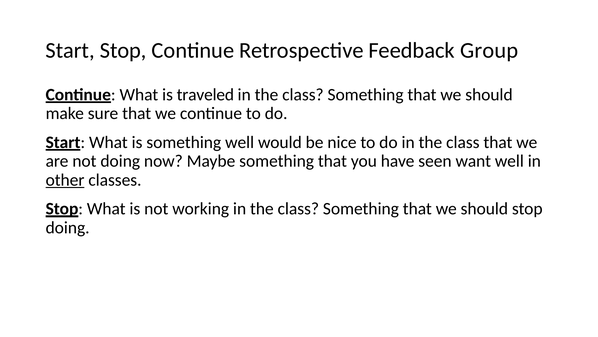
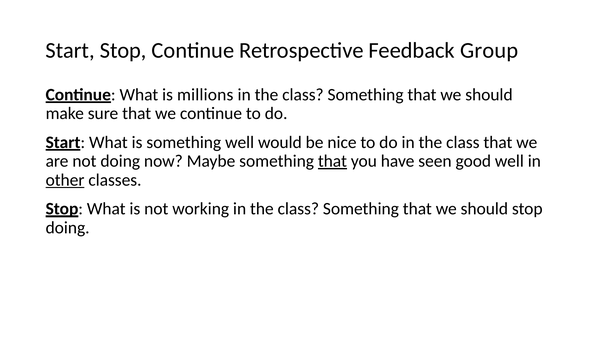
traveled: traveled -> millions (205, 94)
that underline: none -> present (332, 161)
want: want -> good (473, 161)
